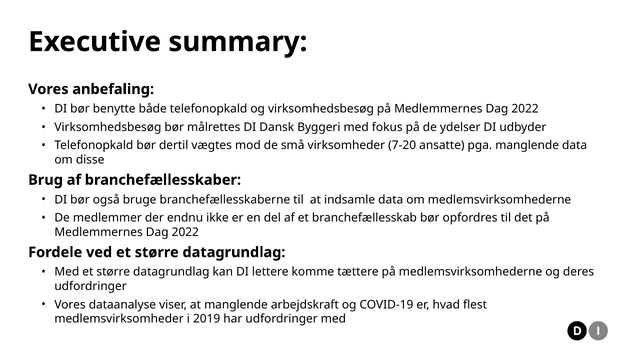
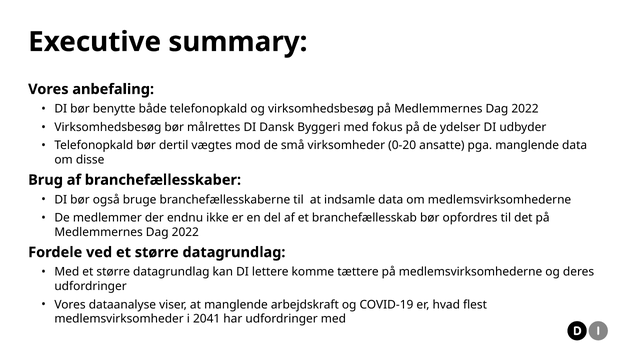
7-20: 7-20 -> 0-20 (402, 145)
2019: 2019 -> 2041 (207, 319)
